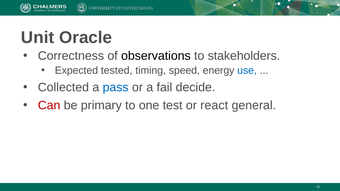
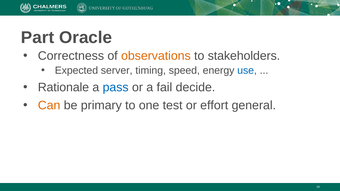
Unit: Unit -> Part (38, 38)
observations colour: black -> orange (156, 56)
tested: tested -> server (117, 71)
Collected: Collected -> Rationale (63, 87)
Can colour: red -> orange (49, 105)
react: react -> effort (214, 105)
